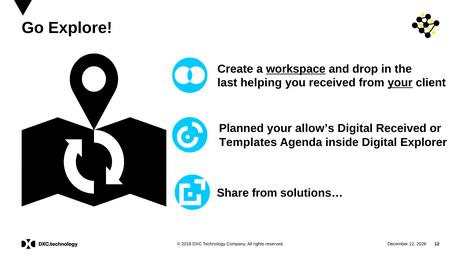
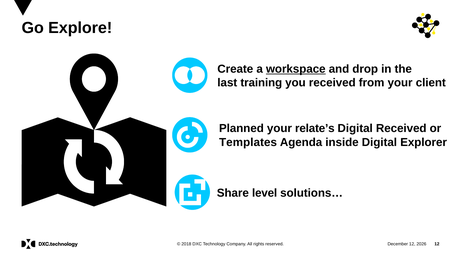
helping: helping -> training (261, 83)
your underline: present -> none (400, 83)
allow’s: allow’s -> relate’s (315, 128)
Share from: from -> level (265, 192)
